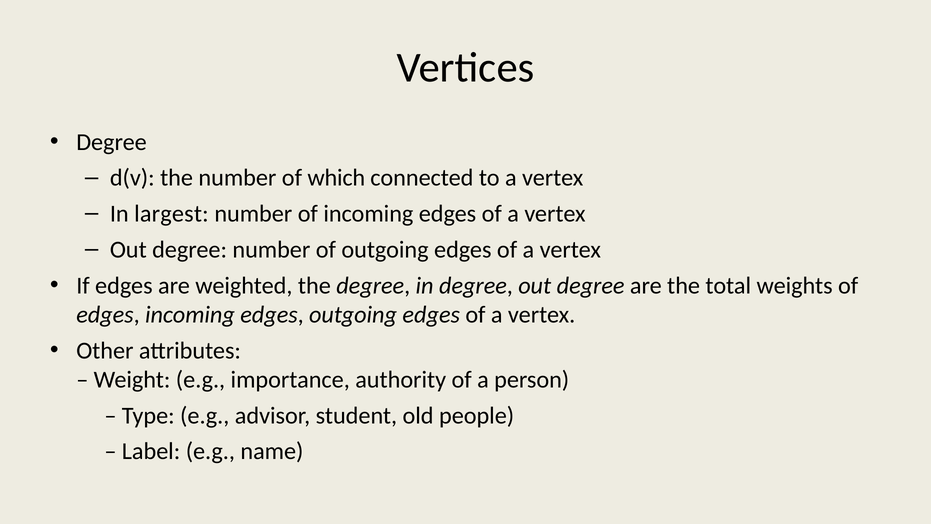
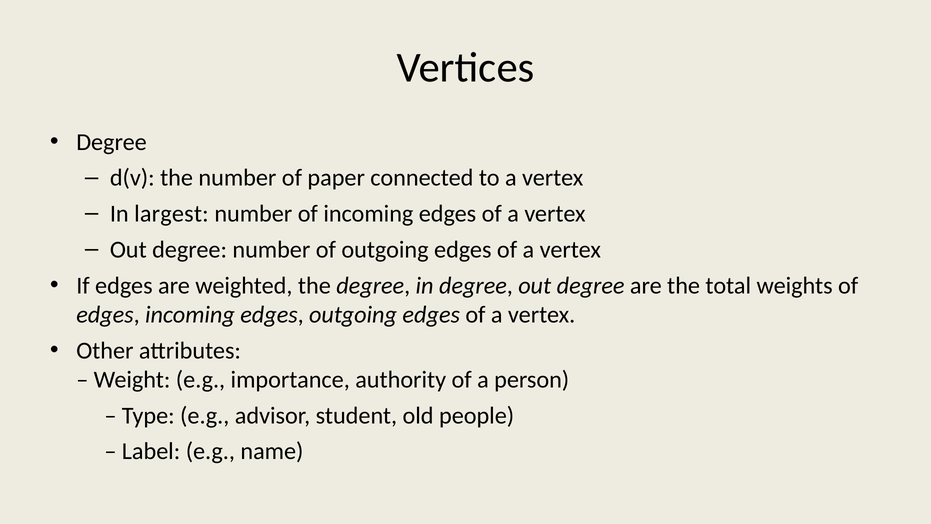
which: which -> paper (336, 178)
